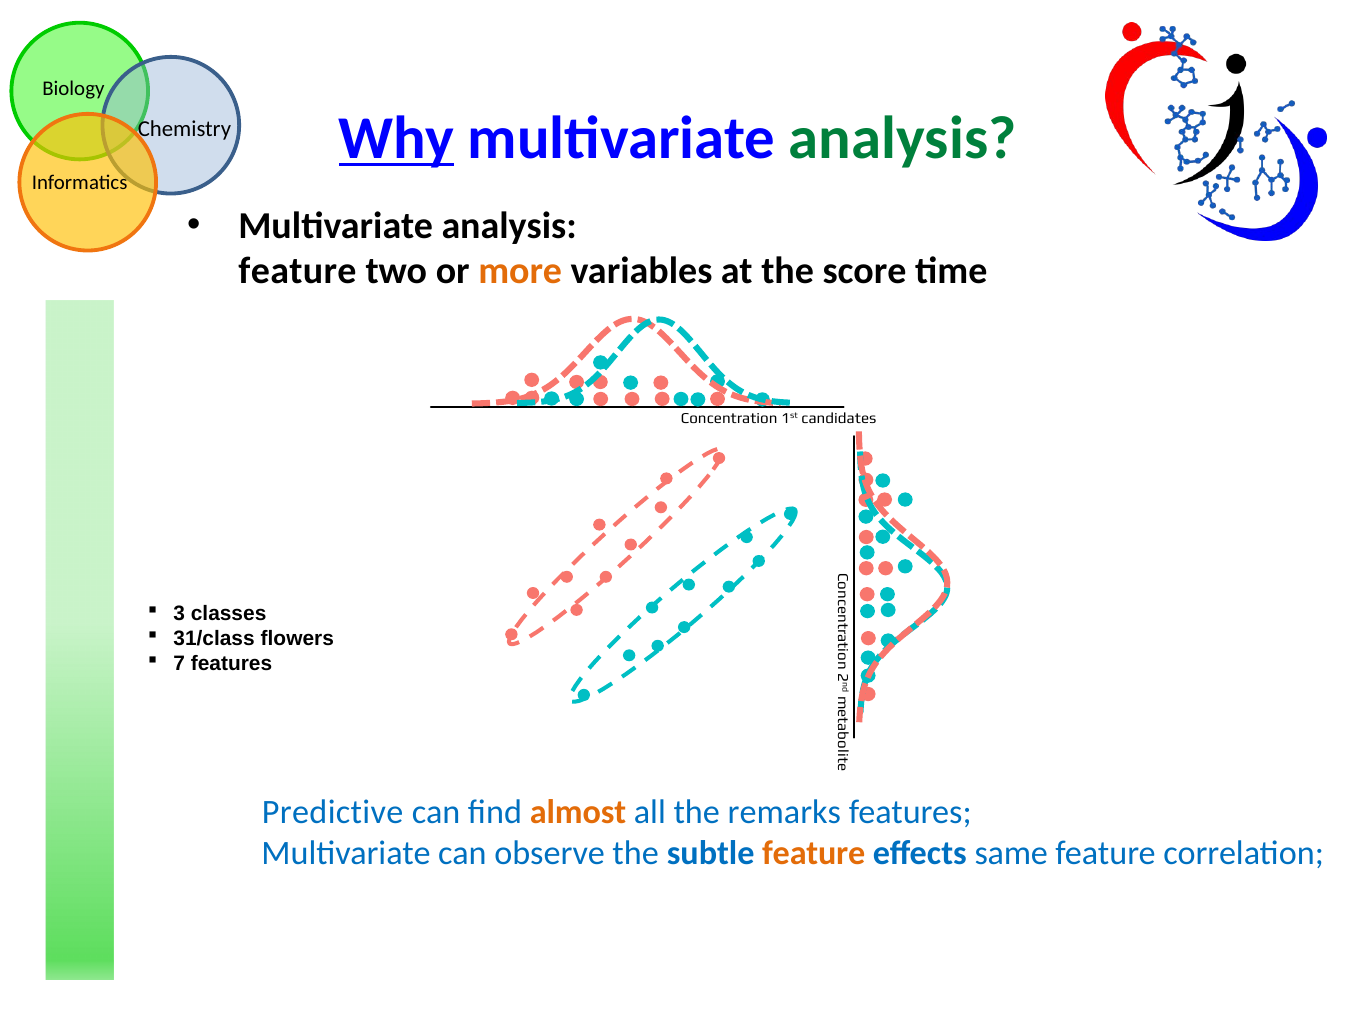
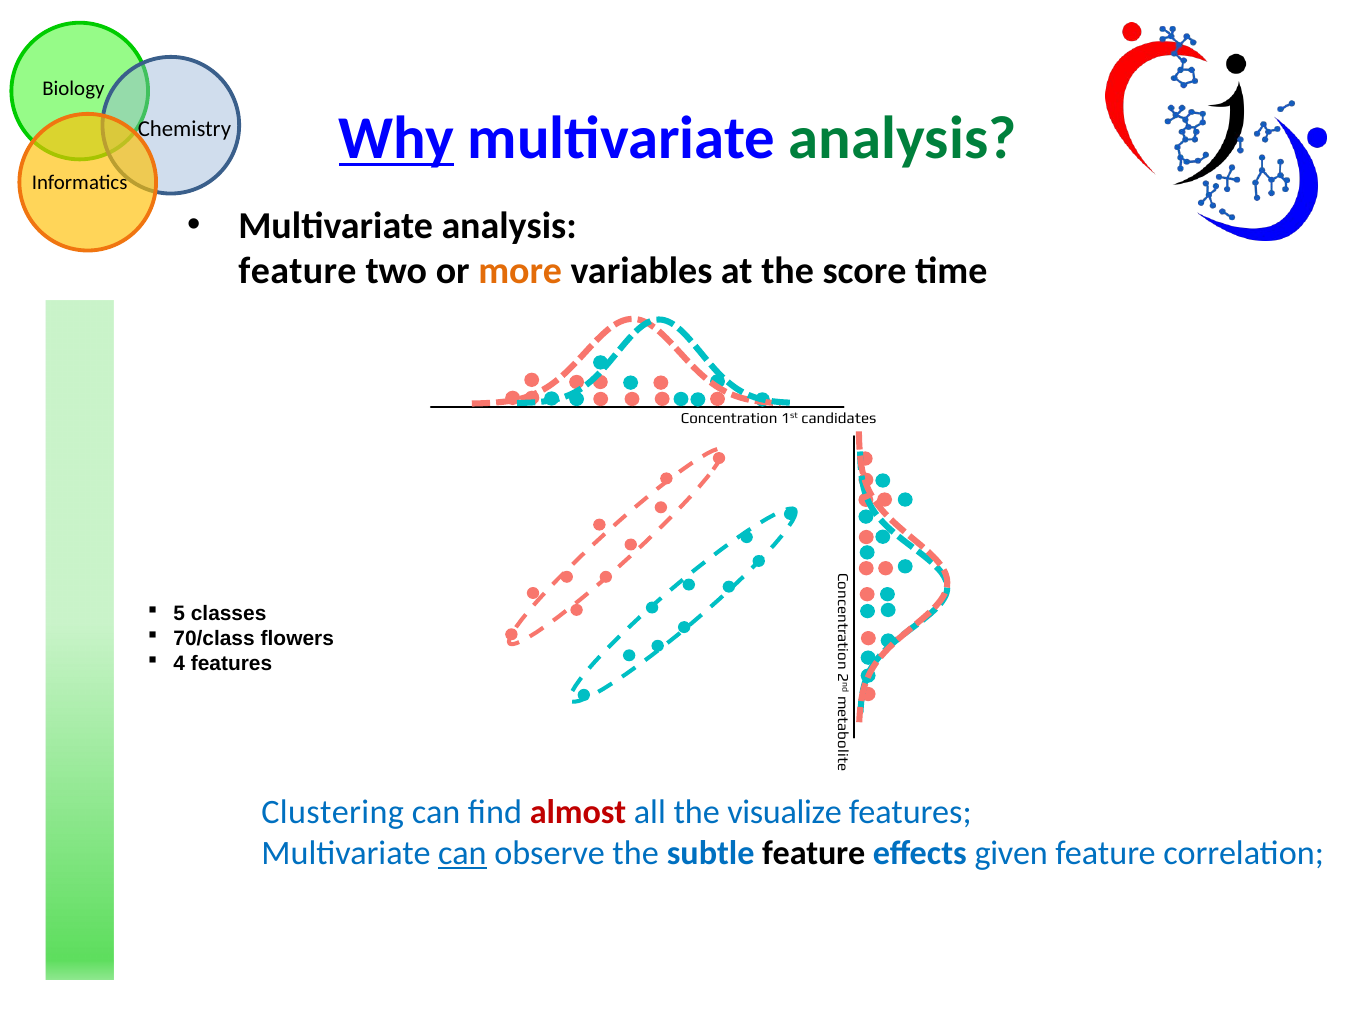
3: 3 -> 5 (179, 614)
31/class: 31/class -> 70/class (214, 639)
7: 7 -> 4 (179, 664)
Predictive: Predictive -> Clustering (333, 813)
almost colour: orange -> red (578, 813)
remarks: remarks -> visualize (785, 813)
can underline: none -> present (462, 854)
feature colour: orange -> black (814, 854)
same: same -> given (1011, 854)
